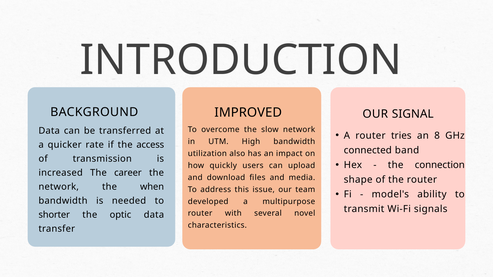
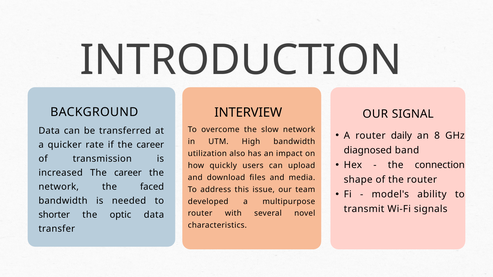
IMPROVED: IMPROVED -> INTERVIEW (248, 113)
tries: tries -> daily (401, 136)
if the access: access -> career (150, 145)
connected: connected -> diagnosed (368, 150)
when: when -> faced (152, 187)
